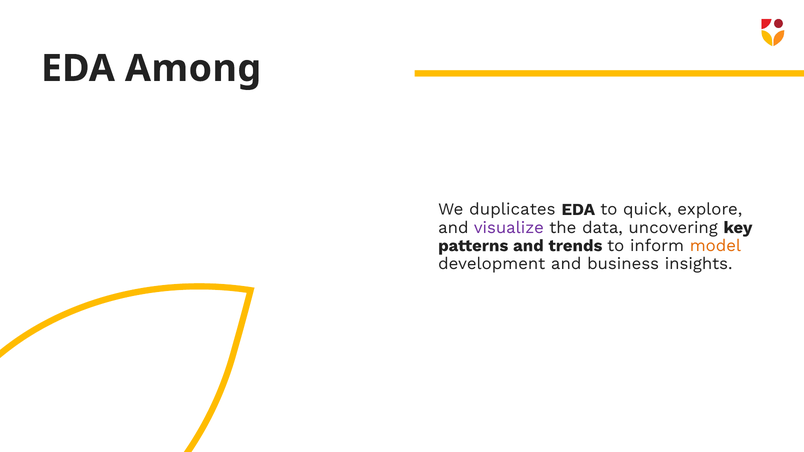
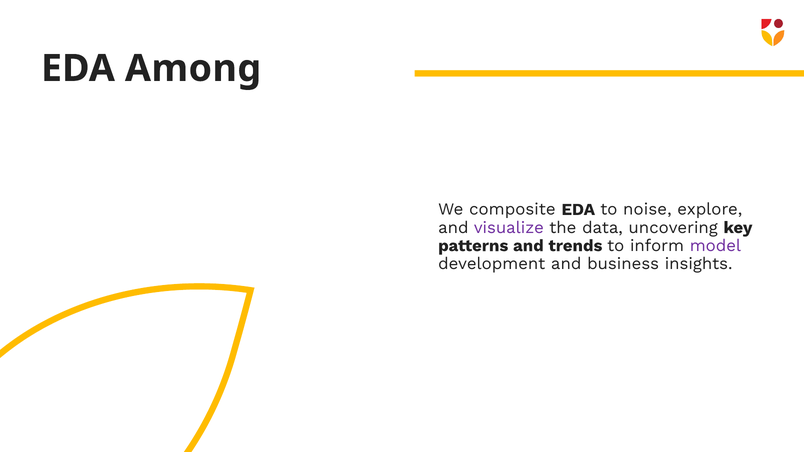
duplicates: duplicates -> composite (512, 210)
quick: quick -> noise (647, 210)
model colour: orange -> purple (715, 246)
